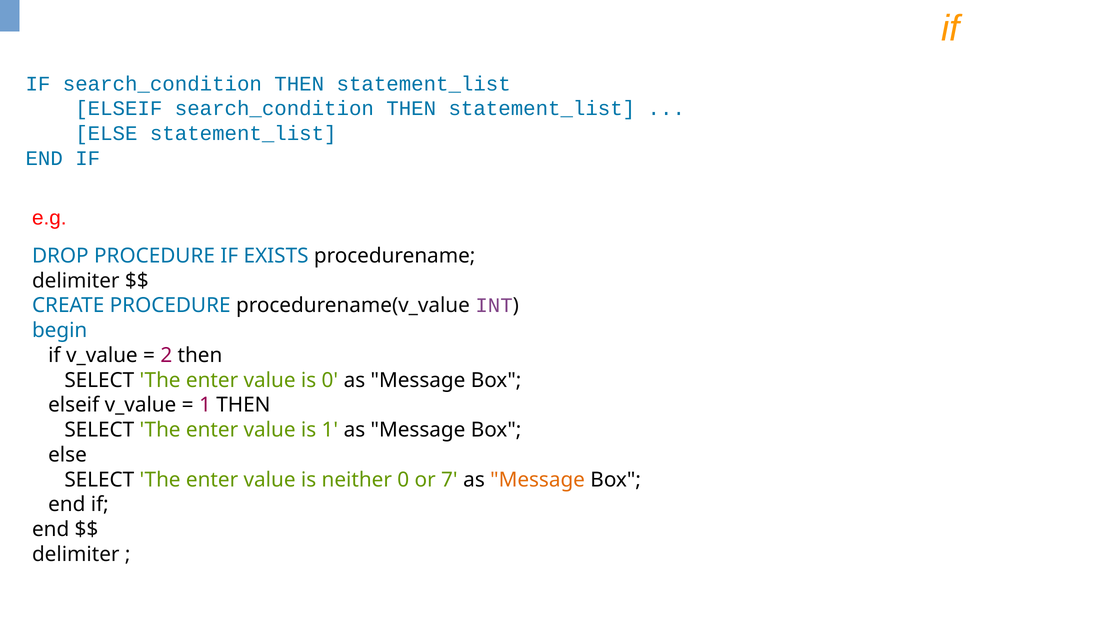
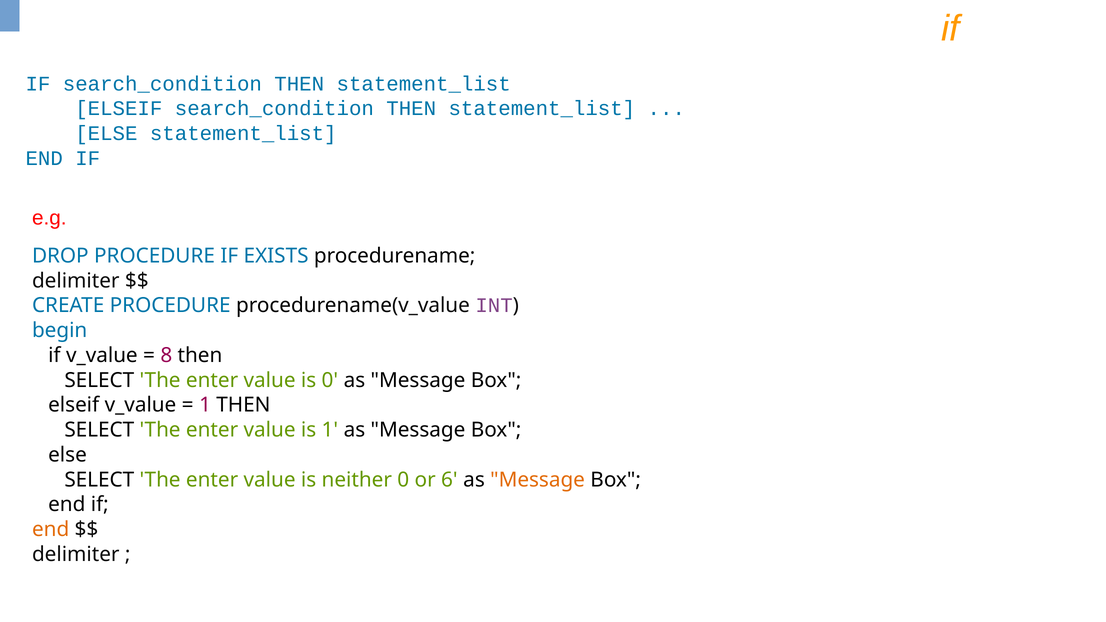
2: 2 -> 8 (166, 355)
7: 7 -> 6 (449, 480)
end colour: black -> orange (51, 530)
